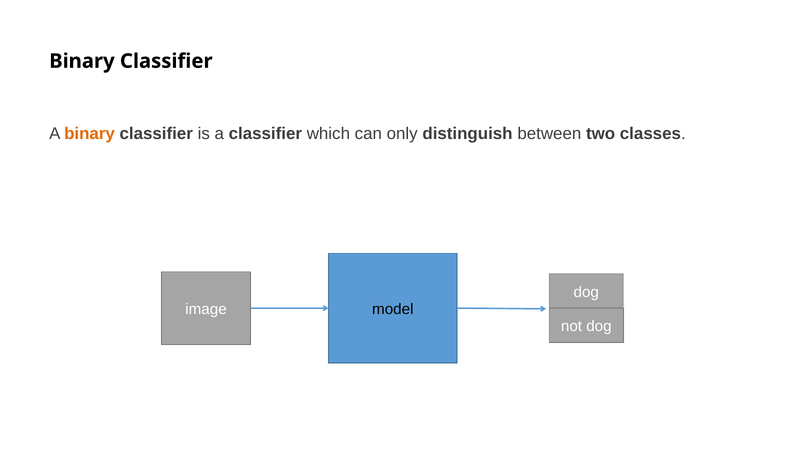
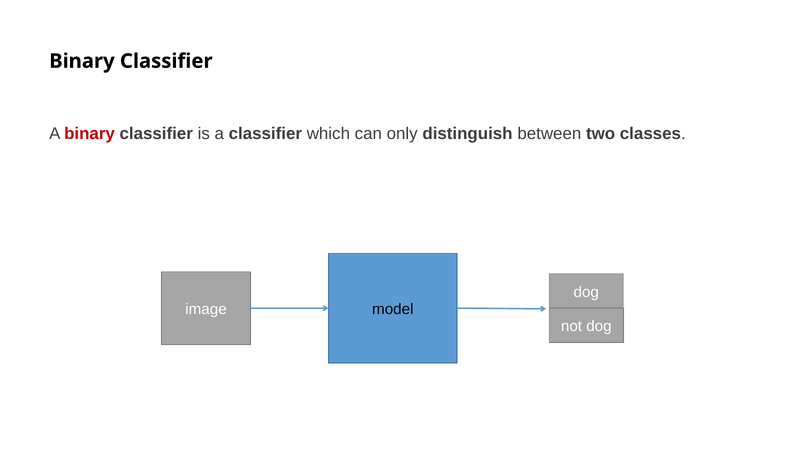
binary colour: orange -> red (90, 134)
